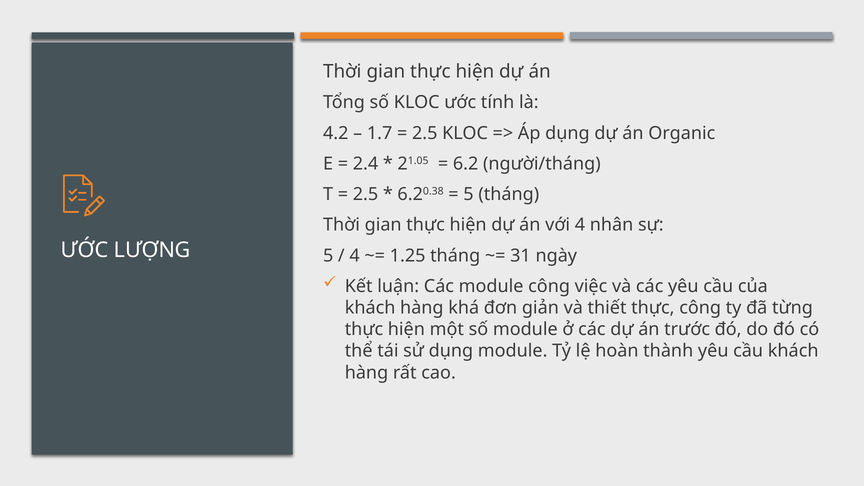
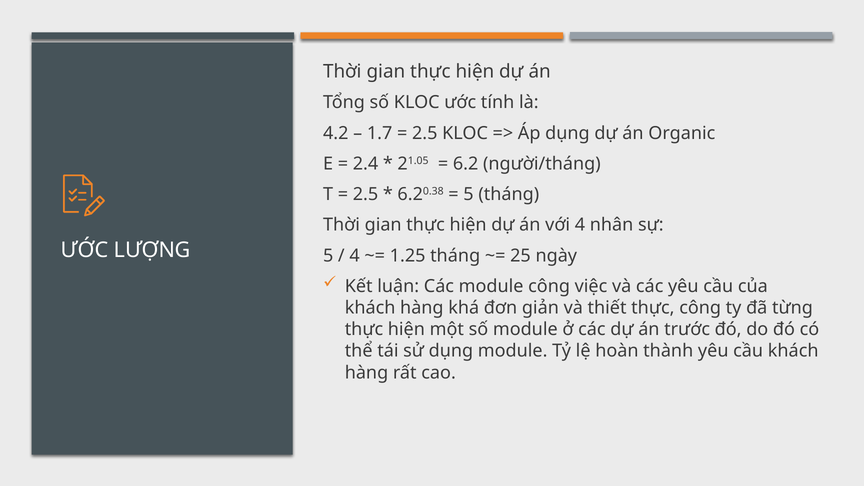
31: 31 -> 25 (520, 256)
